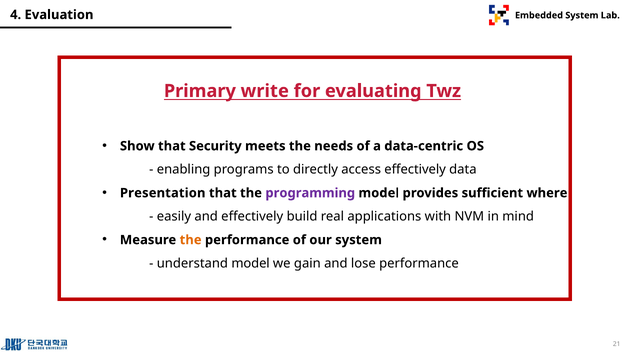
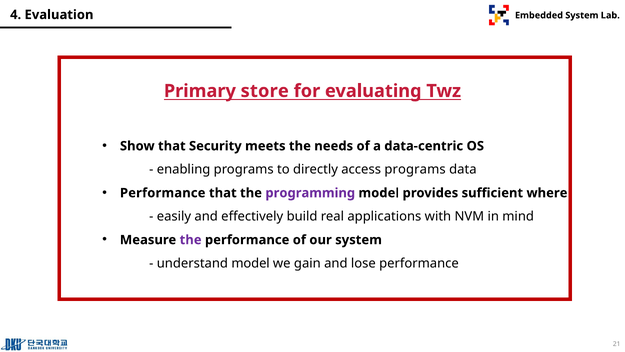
write: write -> store (265, 91)
access effectively: effectively -> programs (415, 169)
Presentation: Presentation -> Performance (163, 193)
the colour: orange -> purple (191, 240)
